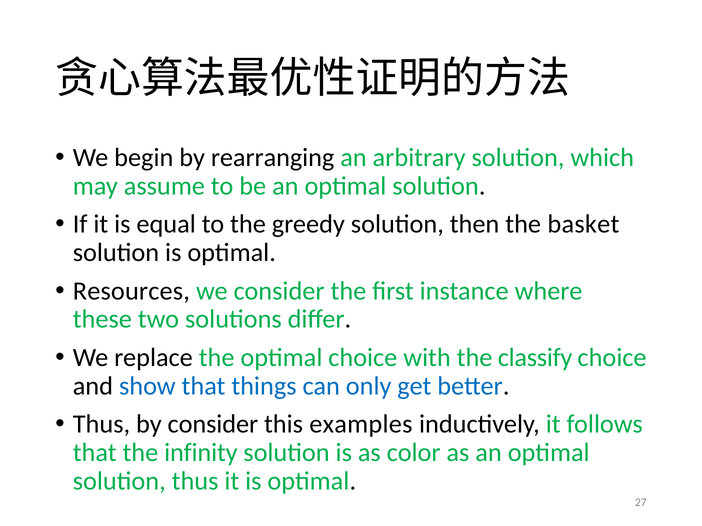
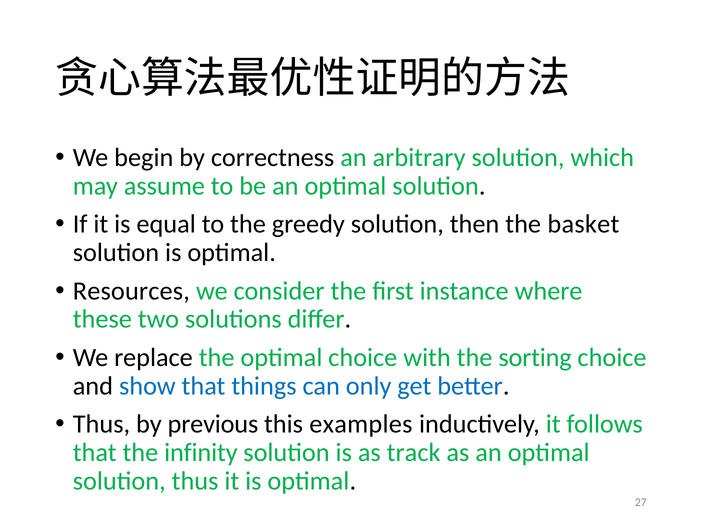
rearranging: rearranging -> correctness (273, 158)
classify: classify -> sorting (535, 358)
by consider: consider -> previous (213, 425)
color: color -> track (414, 453)
